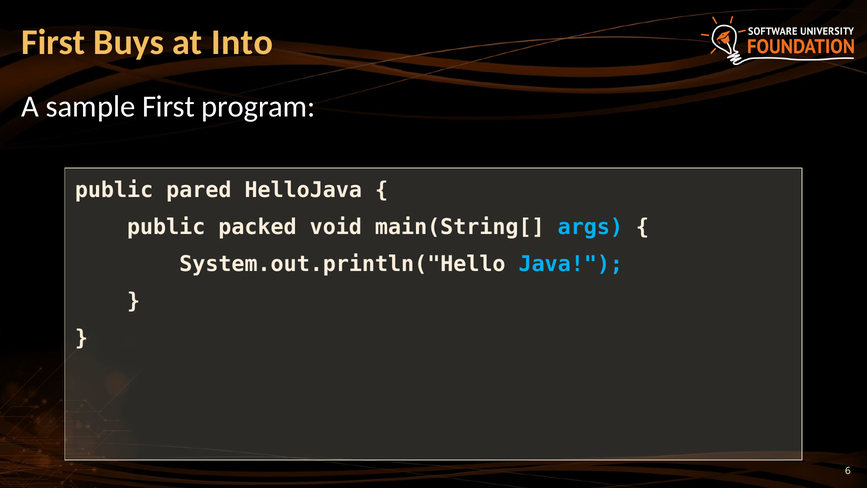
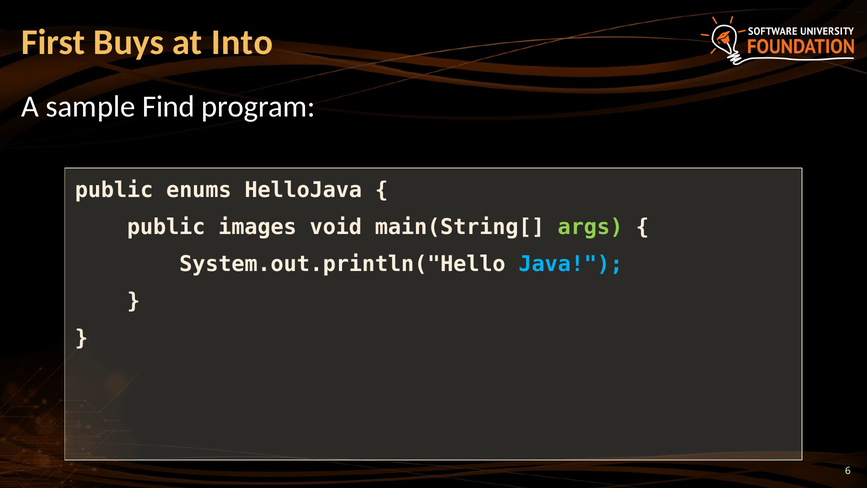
sample First: First -> Find (168, 107)
pared: pared -> enums (199, 190)
packed: packed -> images (258, 227)
args colour: light blue -> light green (590, 227)
